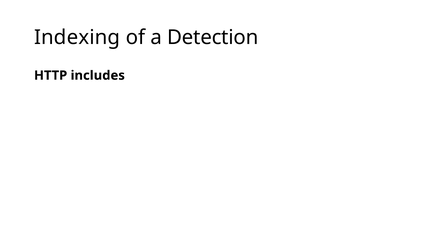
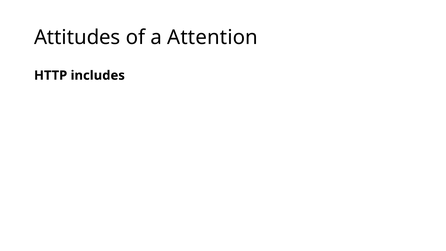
Indexing: Indexing -> Attitudes (77, 37)
Detection: Detection -> Attention (213, 37)
